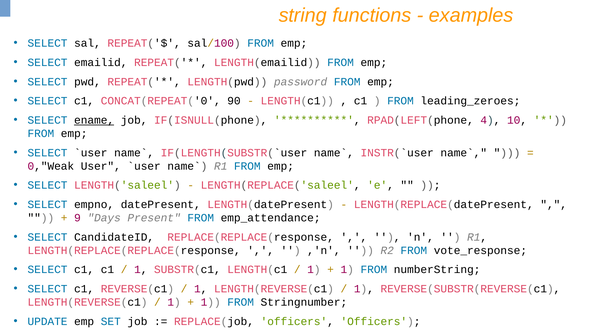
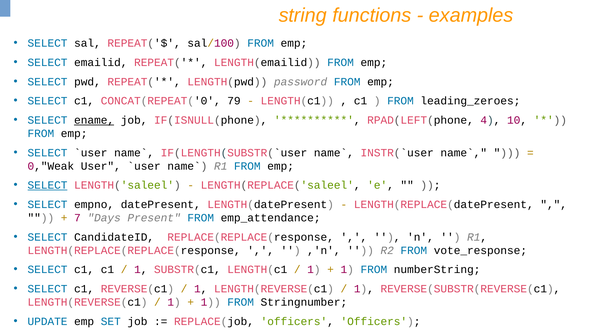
90: 90 -> 79 (234, 101)
SELECT underline: none -> present (48, 185)
9: 9 -> 7 (77, 218)
